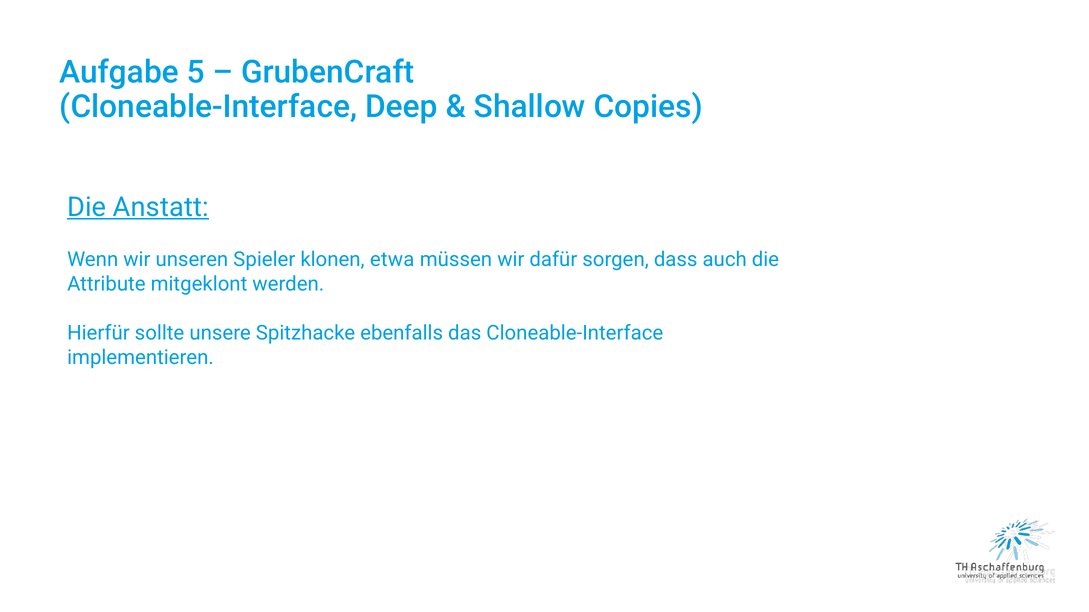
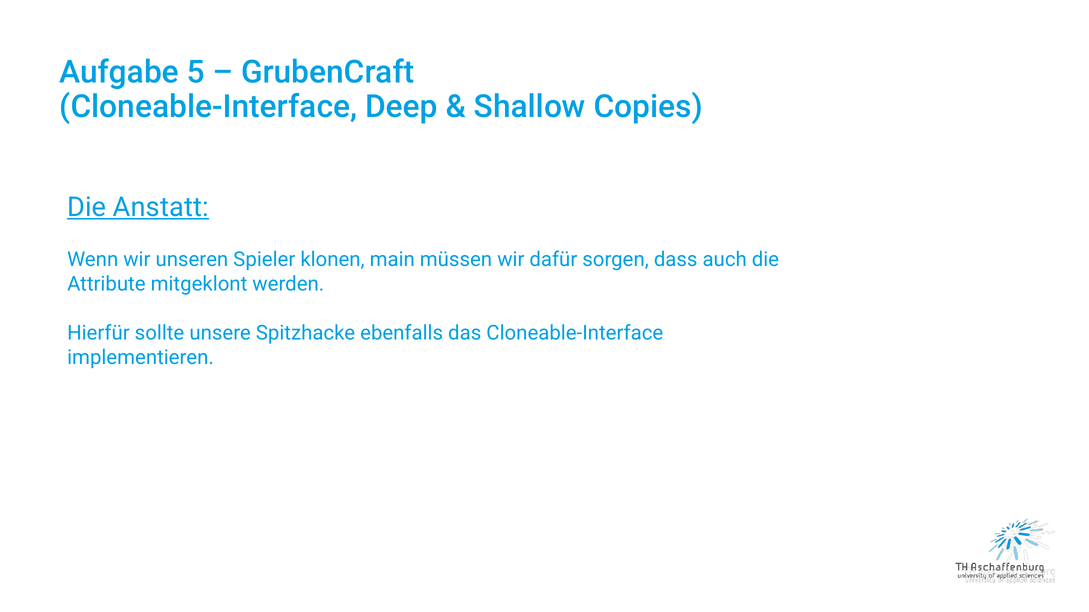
etwa: etwa -> main (392, 260)
